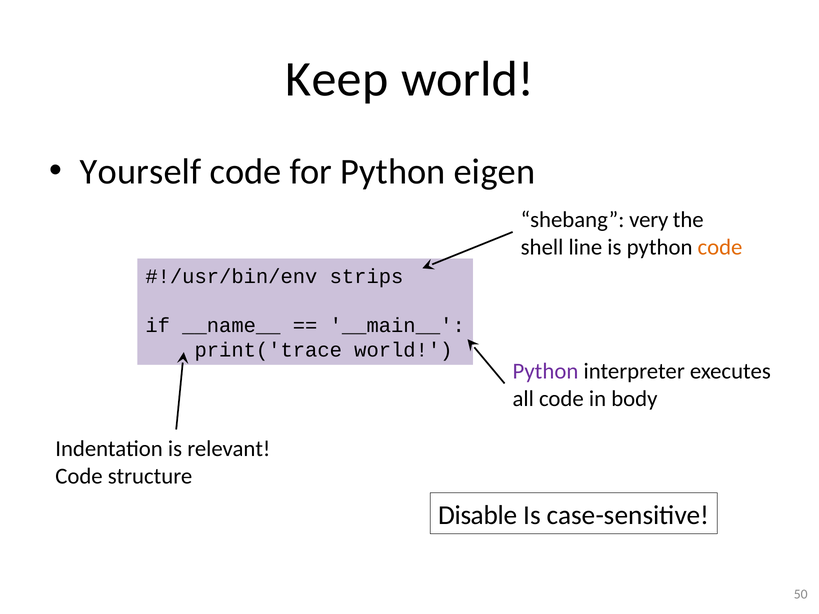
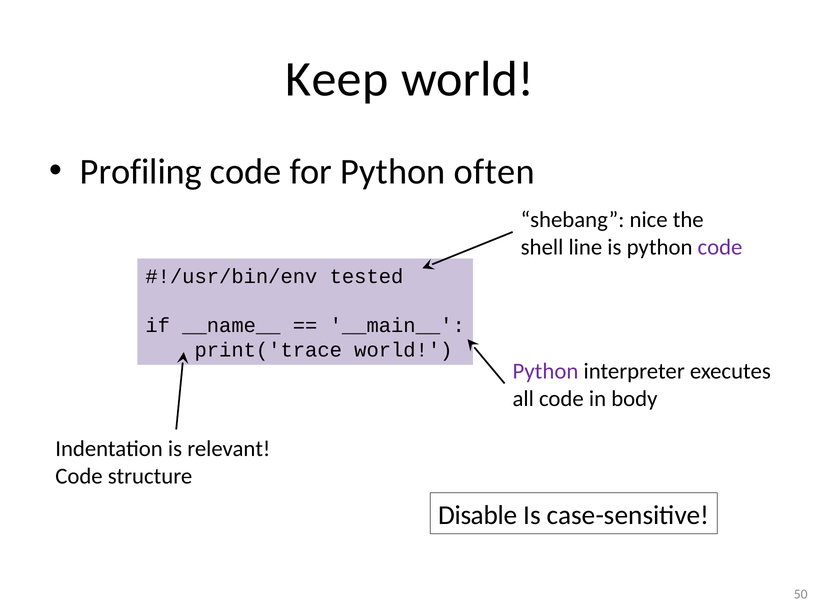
Yourself: Yourself -> Profiling (141, 172)
eigen: eigen -> often (494, 172)
very: very -> nice (649, 220)
code colour: orange -> purple (720, 247)
strips: strips -> tested (367, 276)
